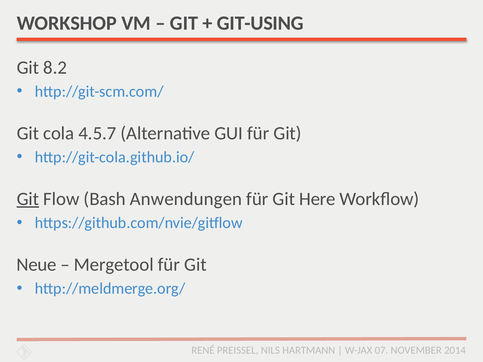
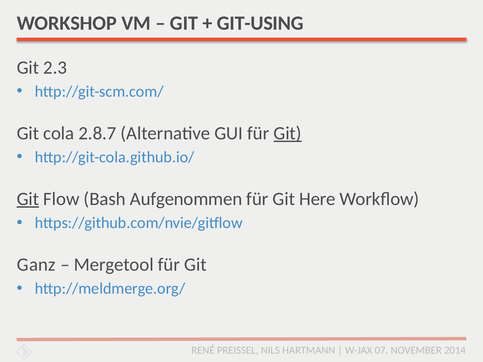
8.2: 8.2 -> 2.3 (55, 68)
4.5.7: 4.5.7 -> 2.8.7 (97, 133)
Git underline: none -> present (288, 133)
Anwendungen: Anwendungen -> Aufgenommen (186, 199)
Neue: Neue -> Ganz (36, 265)
